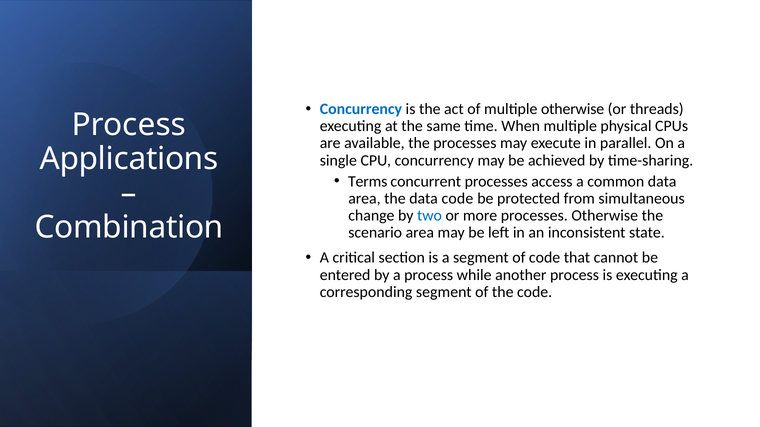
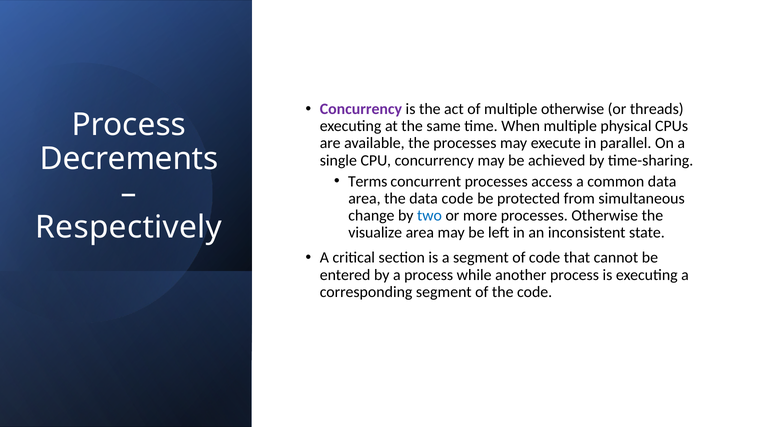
Concurrency colour: blue -> purple (361, 109)
Applications: Applications -> Decrements (129, 159)
Combination: Combination -> Respectively (129, 228)
scenario: scenario -> visualize (375, 233)
